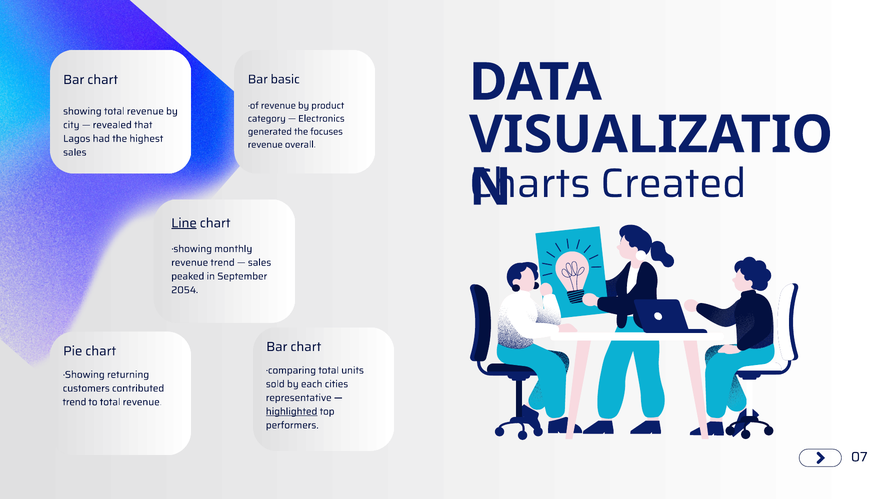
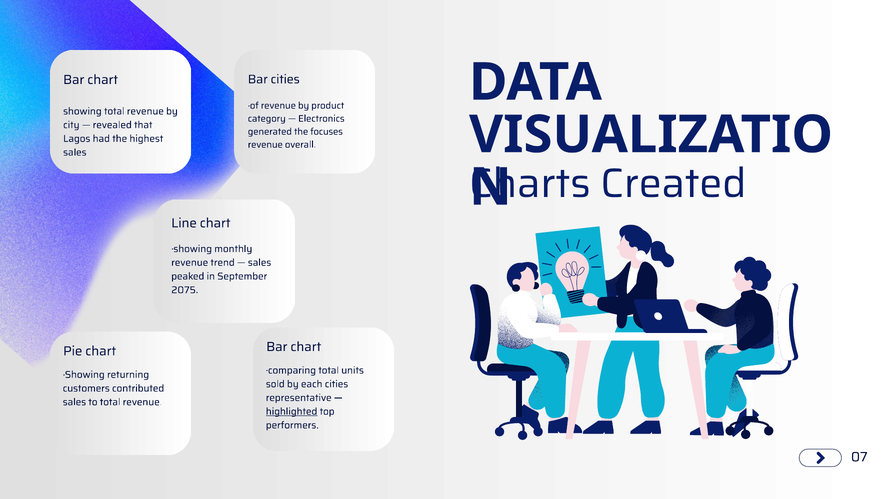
Bar basic: basic -> cities (285, 79)
Line underline: present -> none (184, 223)
2054: 2054 -> 2075 (185, 290)
trend: trend -> sales (74, 402)
